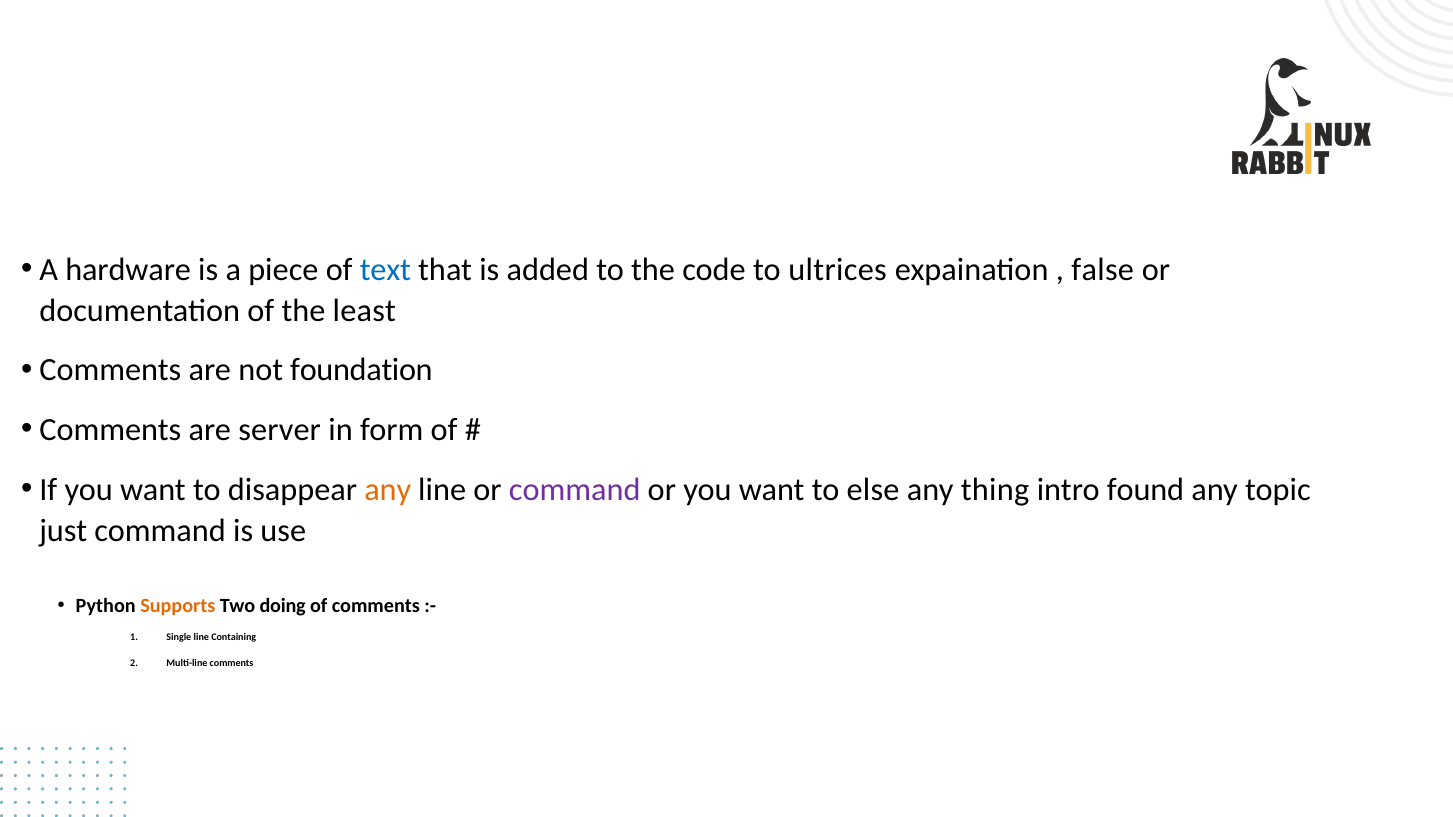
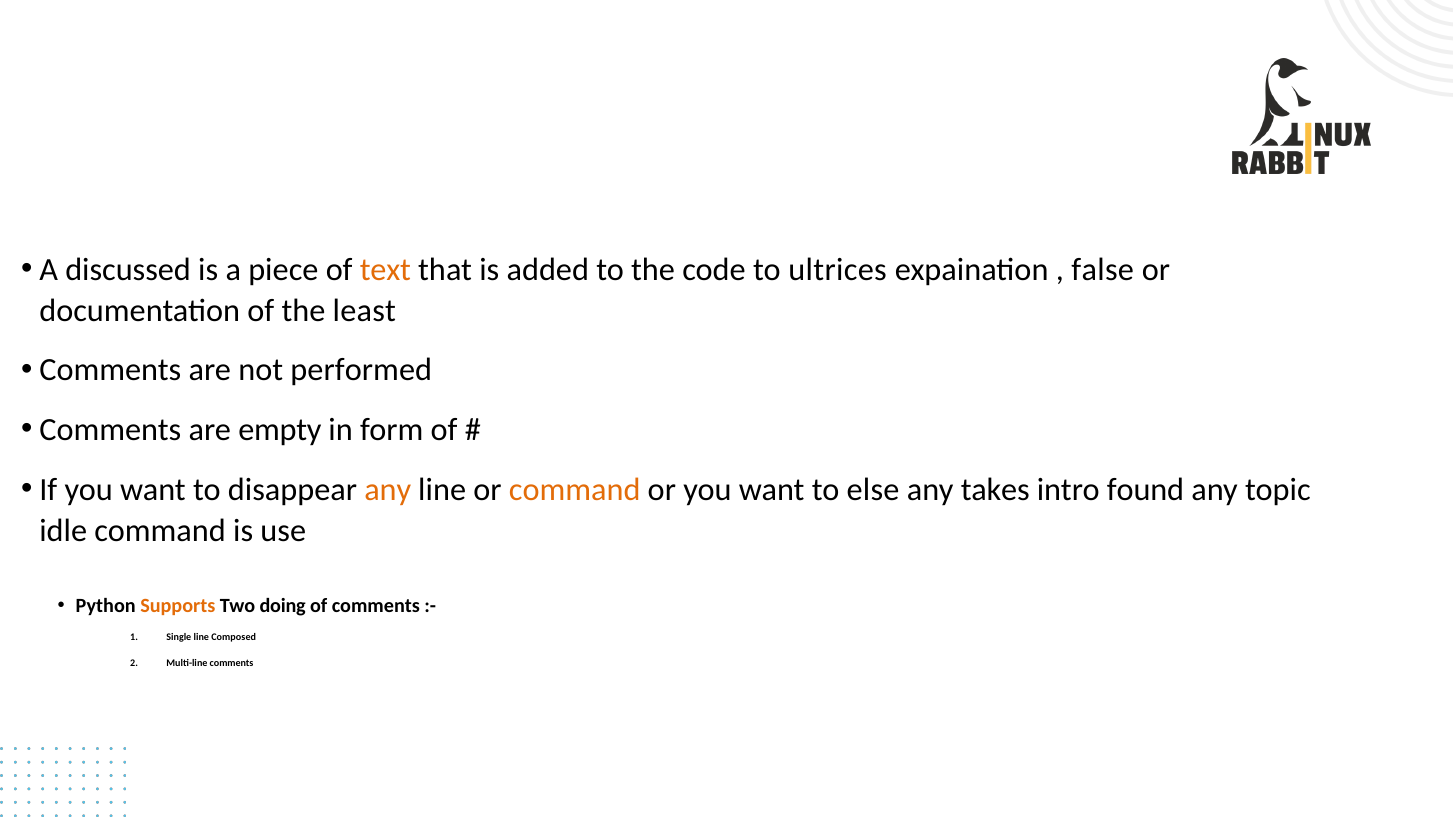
hardware: hardware -> discussed (128, 269)
text colour: blue -> orange (385, 269)
foundation: foundation -> performed (361, 370)
server: server -> empty (280, 430)
command colour: purple -> orange (575, 490)
thing: thing -> takes (995, 490)
just: just -> idle (63, 531)
Containing: Containing -> Composed (234, 637)
